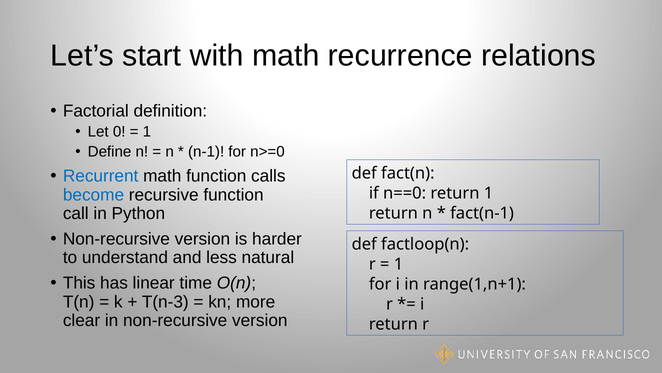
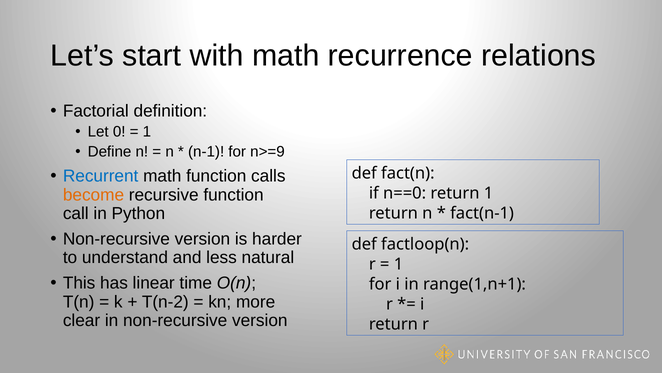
n>=0: n>=0 -> n>=9 (267, 152)
become colour: blue -> orange (93, 195)
T(n-3: T(n-3 -> T(n-2 (165, 301)
